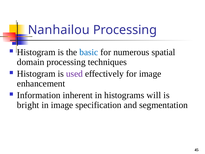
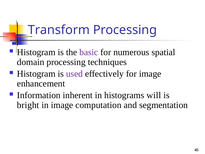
Nanhailou: Nanhailou -> Transform (59, 30)
basic colour: blue -> purple (89, 52)
specification: specification -> computation (98, 105)
